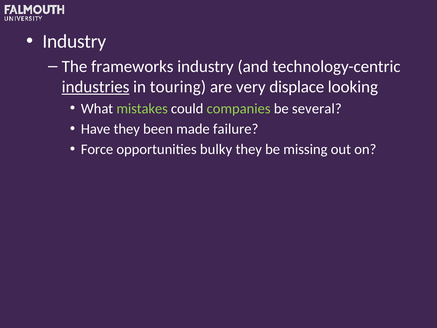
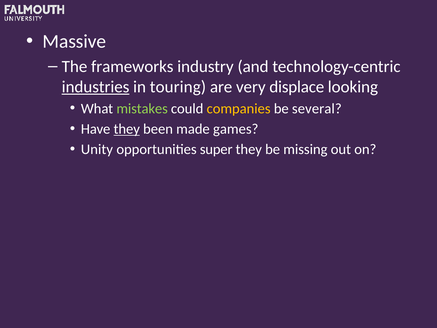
Industry: Industry -> Massive (74, 41)
companies colour: light green -> yellow (239, 109)
they underline: none -> present (127, 129)
failure: failure -> games (236, 129)
Force: Force -> Unity (97, 149)
bulky: bulky -> super (216, 149)
